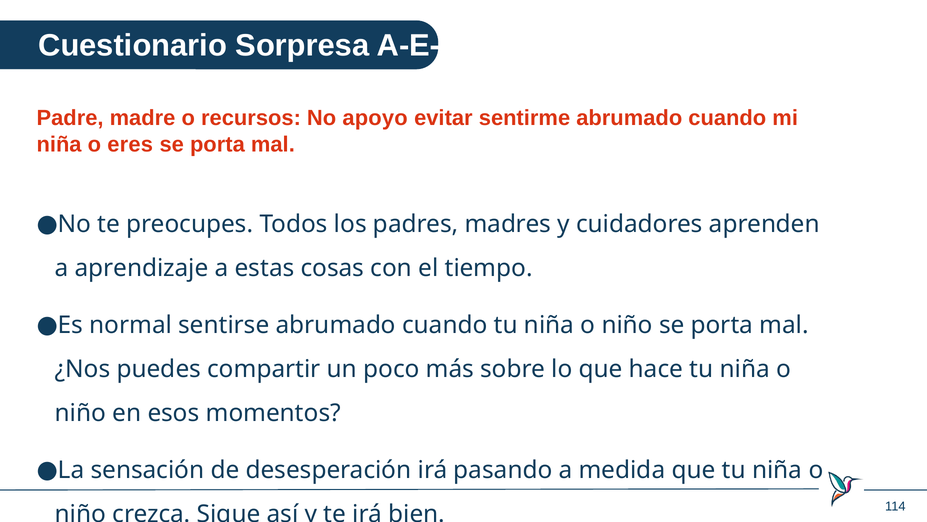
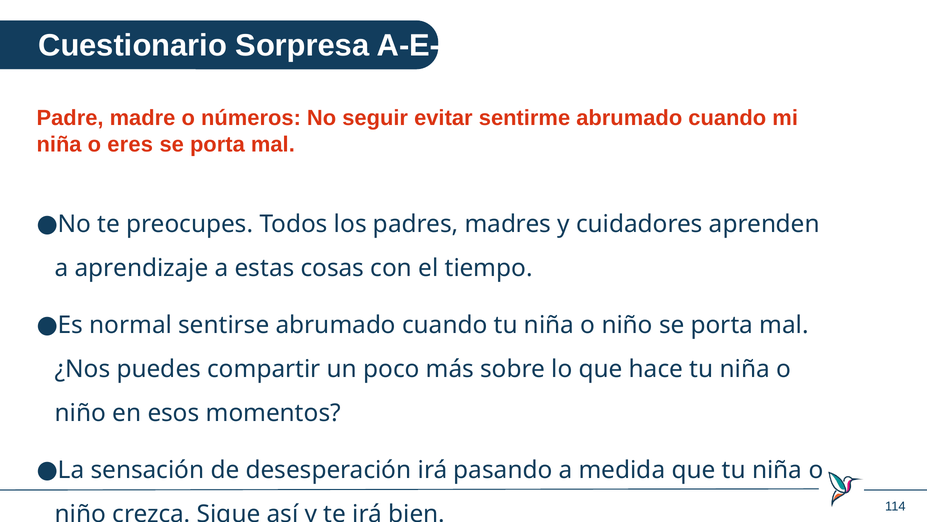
recursos: recursos -> números (251, 118)
apoyo: apoyo -> seguir (375, 118)
